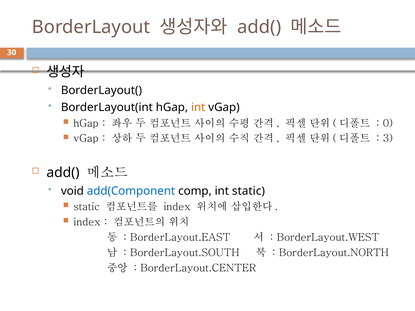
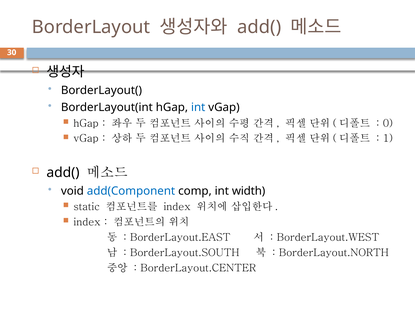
int colour: orange -> blue (198, 107)
3: 3 -> 1 (388, 139)
int static: static -> width (249, 191)
